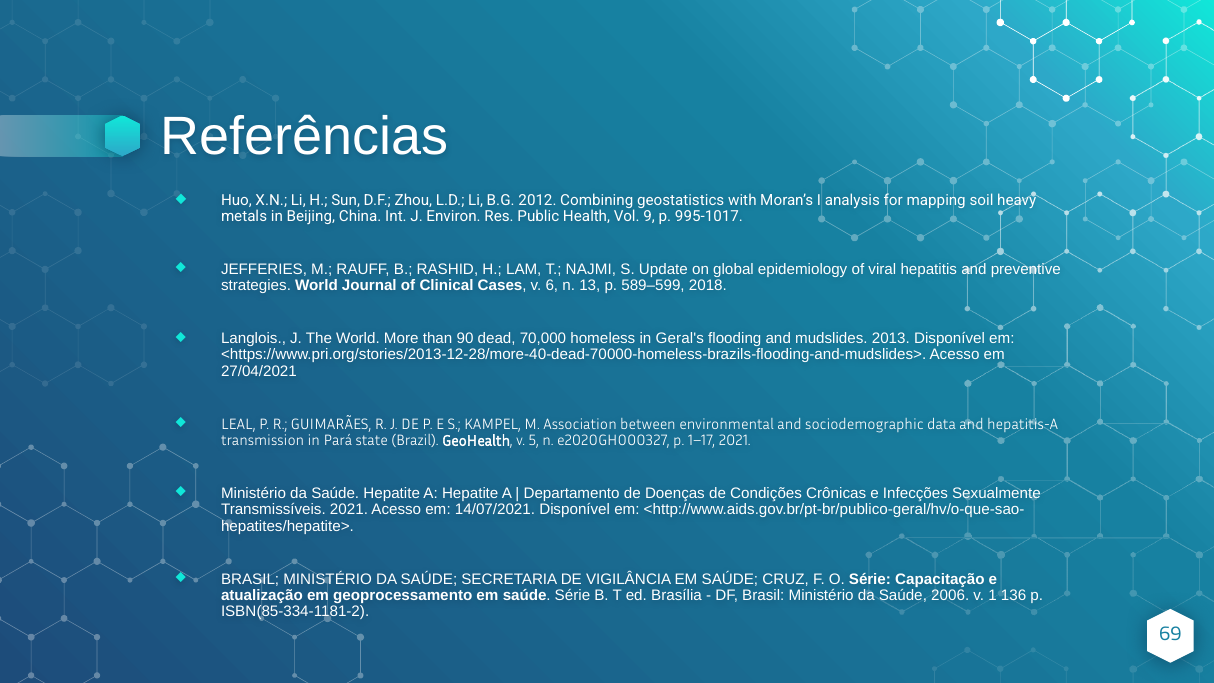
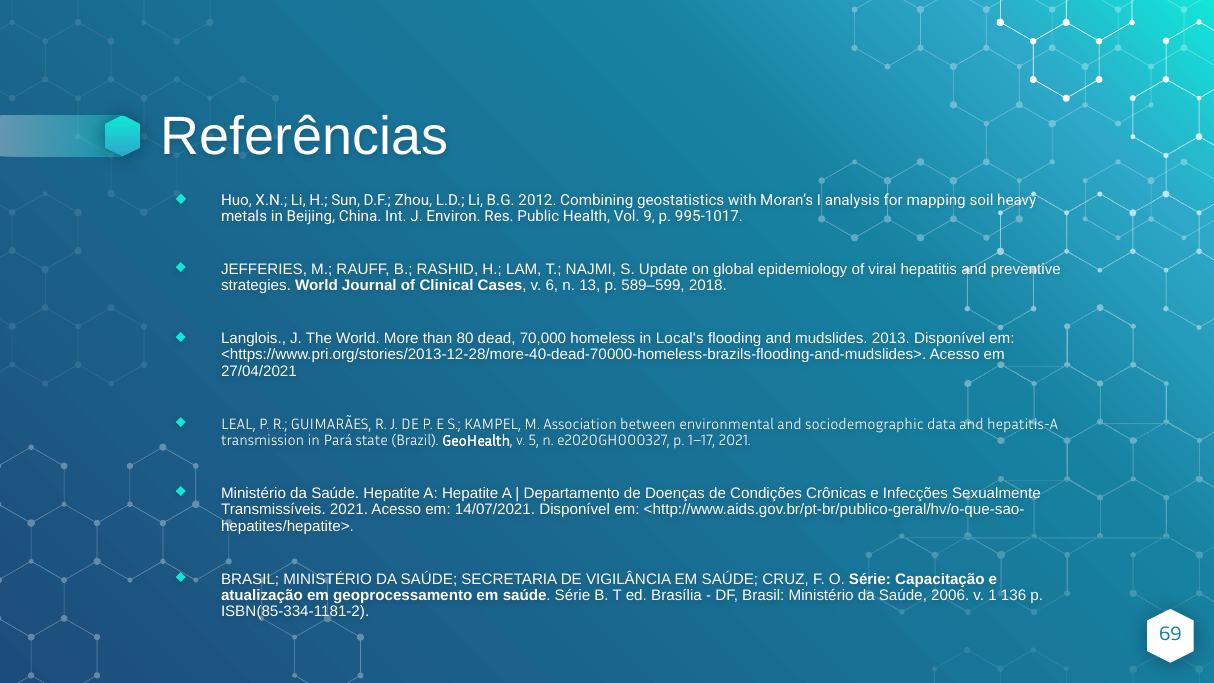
90: 90 -> 80 (465, 338)
Geral's: Geral's -> Local's (680, 338)
